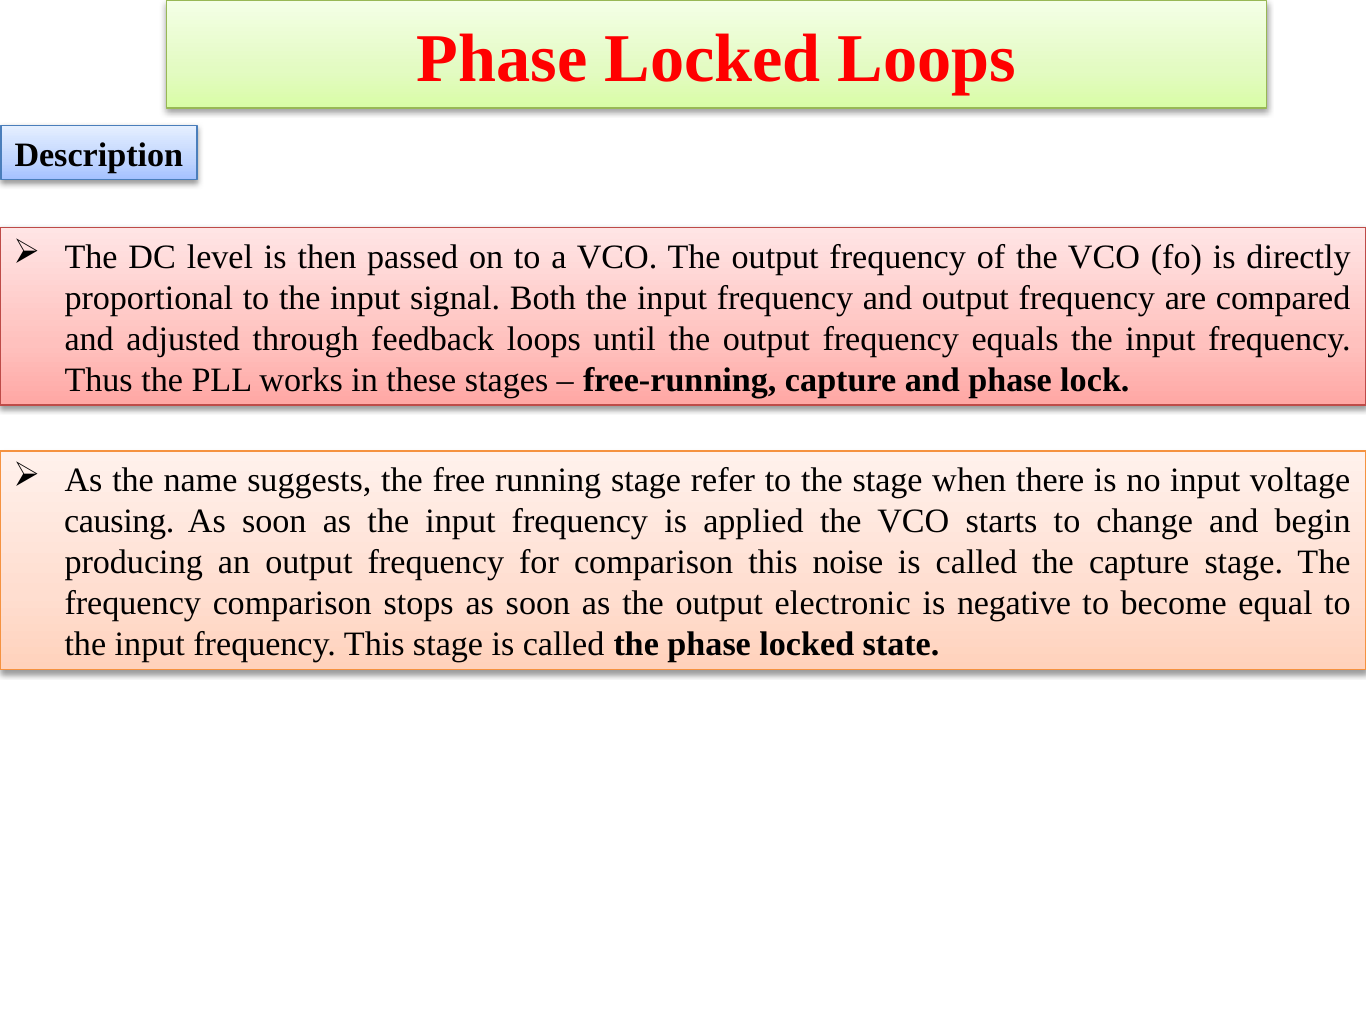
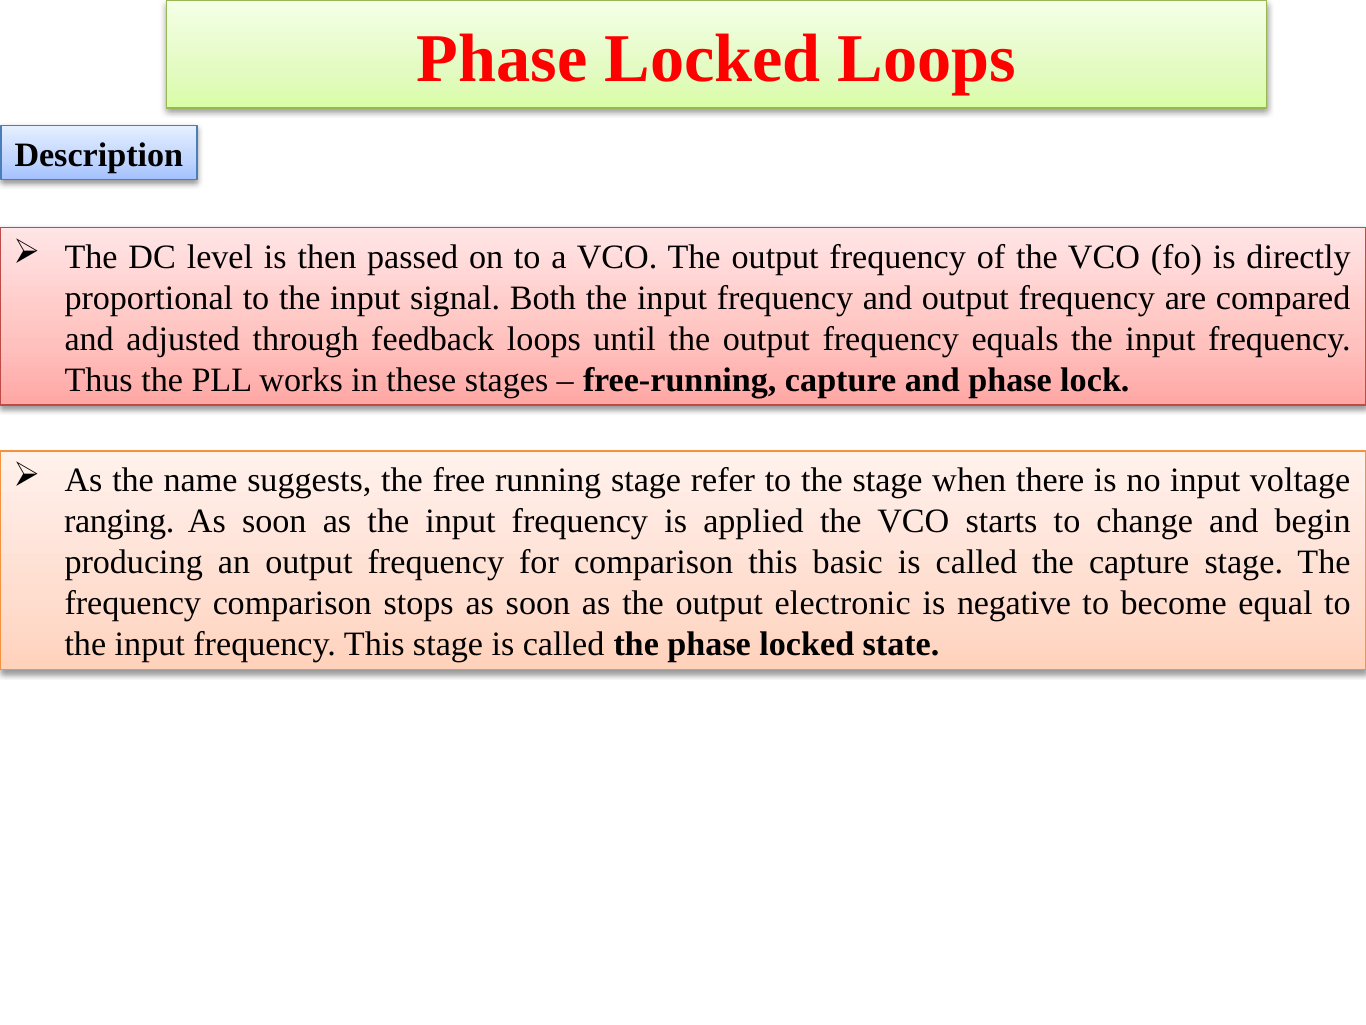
causing: causing -> ranging (119, 521)
noise: noise -> basic (848, 562)
